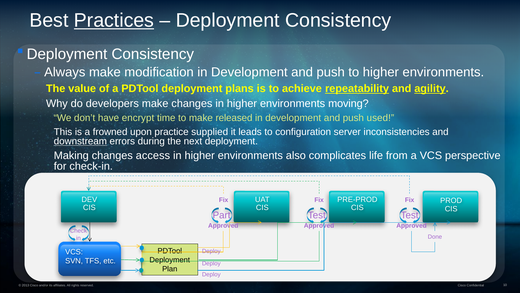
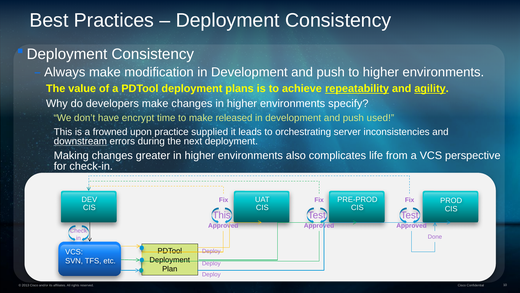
Practices underline: present -> none (114, 20)
moving: moving -> specify (348, 103)
configuration: configuration -> orchestrating (303, 132)
access: access -> greater (153, 155)
Part: Part -> This (222, 215)
